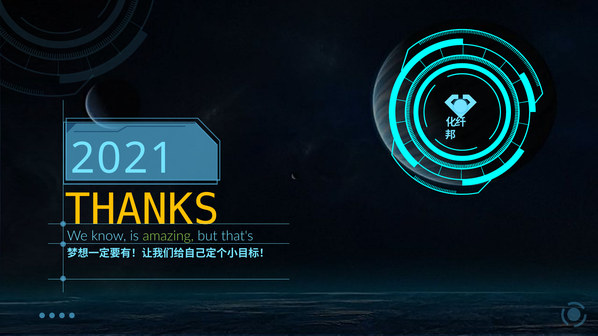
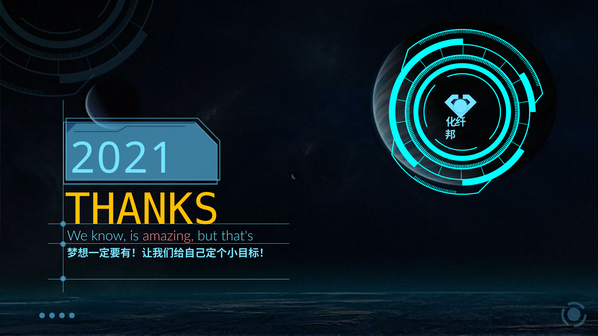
amazing colour: light green -> pink (168, 236)
